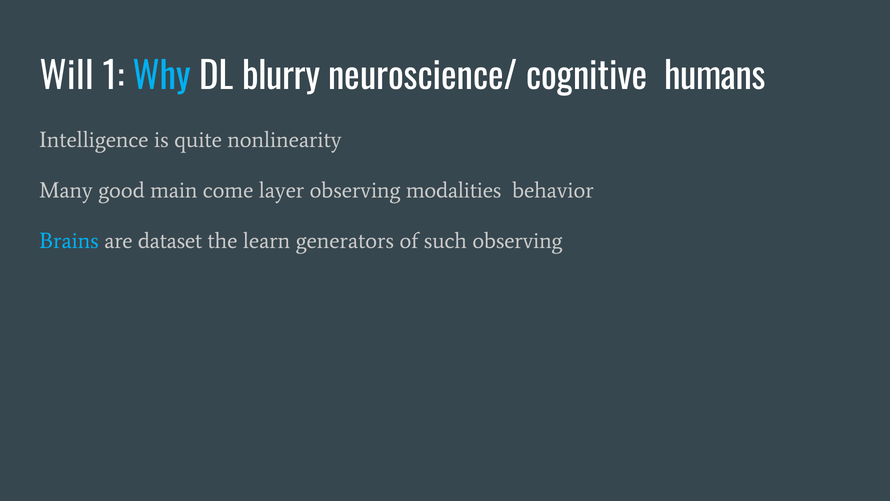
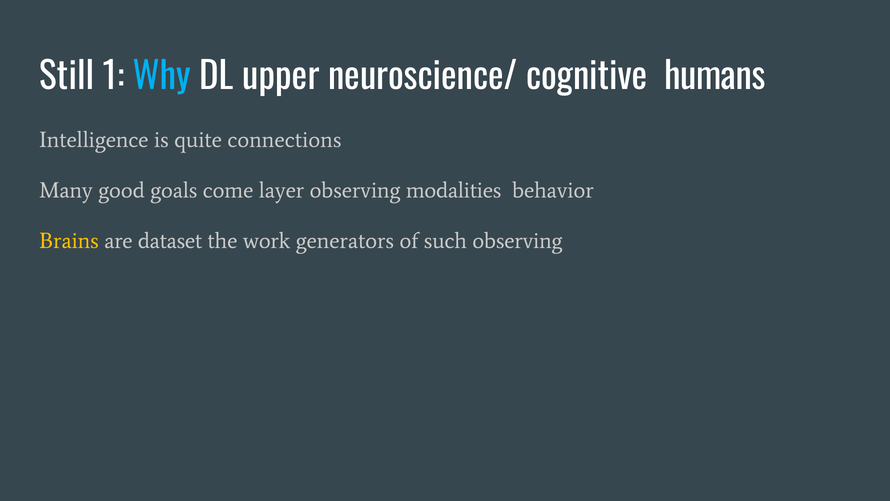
Will: Will -> Still (67, 77)
blurry: blurry -> upper (281, 77)
nonlinearity: nonlinearity -> connections (284, 140)
main: main -> goals (174, 190)
Brains colour: light blue -> yellow (69, 241)
learn: learn -> work (267, 241)
